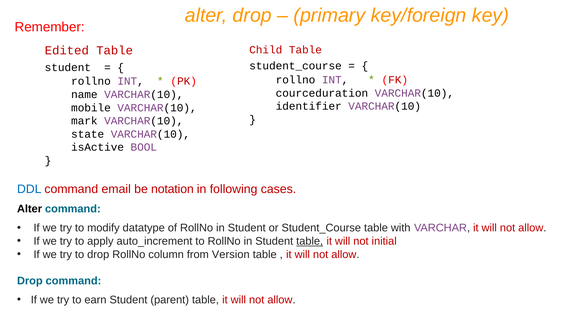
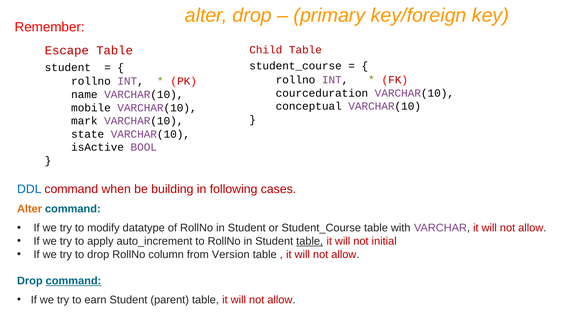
Edited: Edited -> Escape (67, 51)
identifier: identifier -> conceptual (309, 106)
email: email -> when (116, 189)
notation: notation -> building (172, 189)
Alter colour: black -> orange (30, 209)
command underline: none -> present (73, 281)
